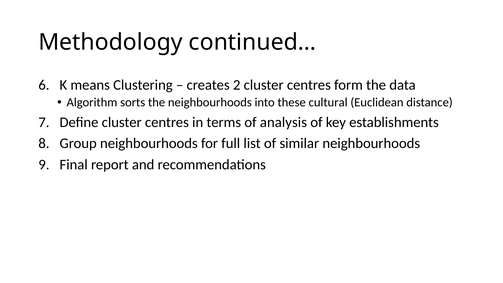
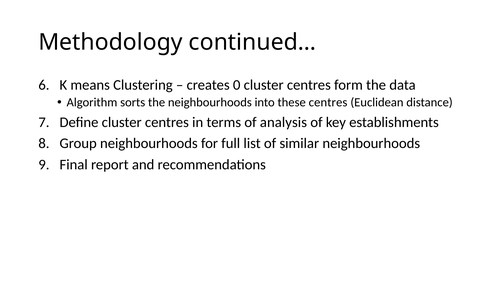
2: 2 -> 0 (237, 85)
these cultural: cultural -> centres (328, 102)
